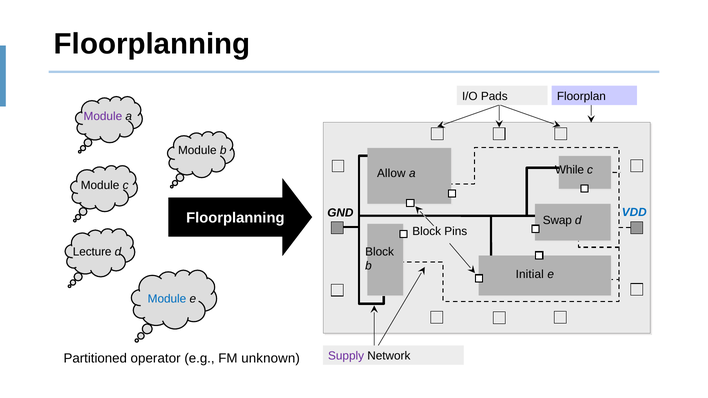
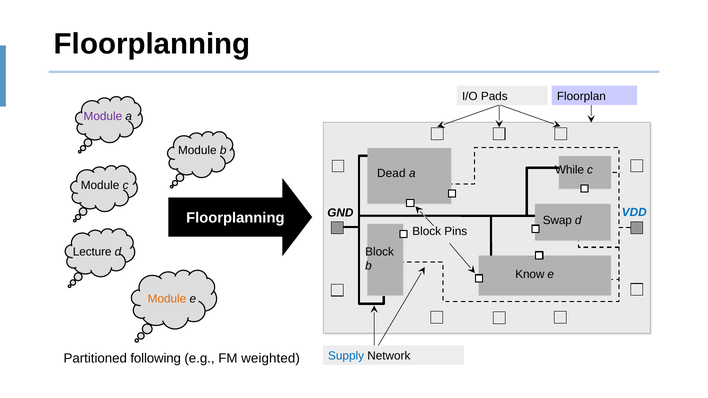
Allow: Allow -> Dead (391, 173)
Initial: Initial -> Know (530, 274)
Module colour: blue -> orange (167, 299)
Supply colour: purple -> blue (346, 356)
operator: operator -> following (156, 359)
unknown: unknown -> weighted (271, 359)
